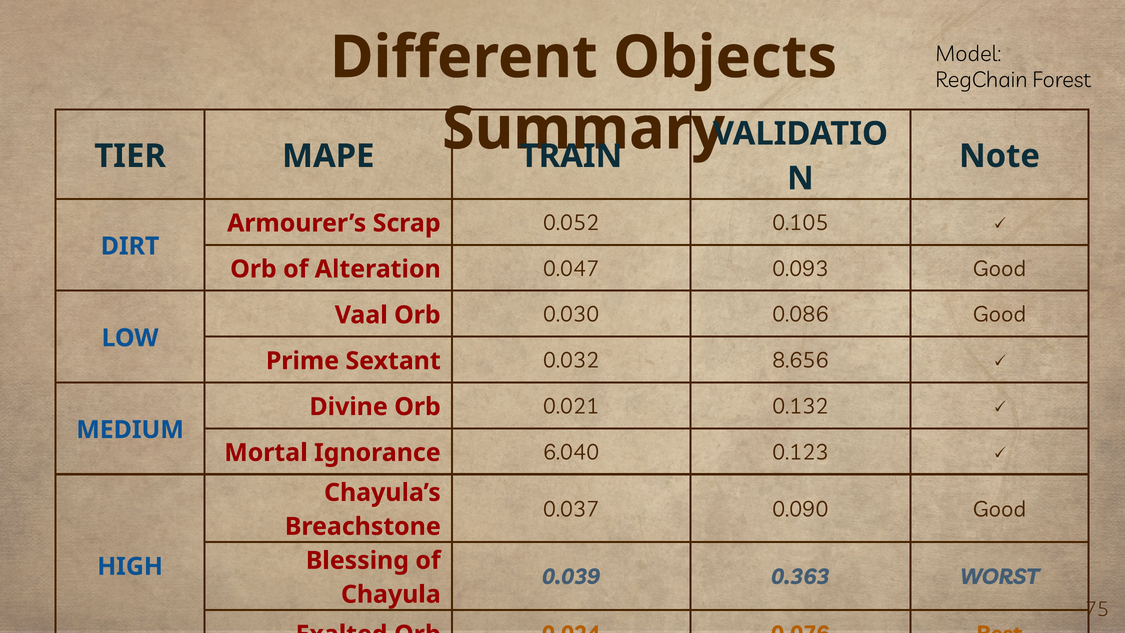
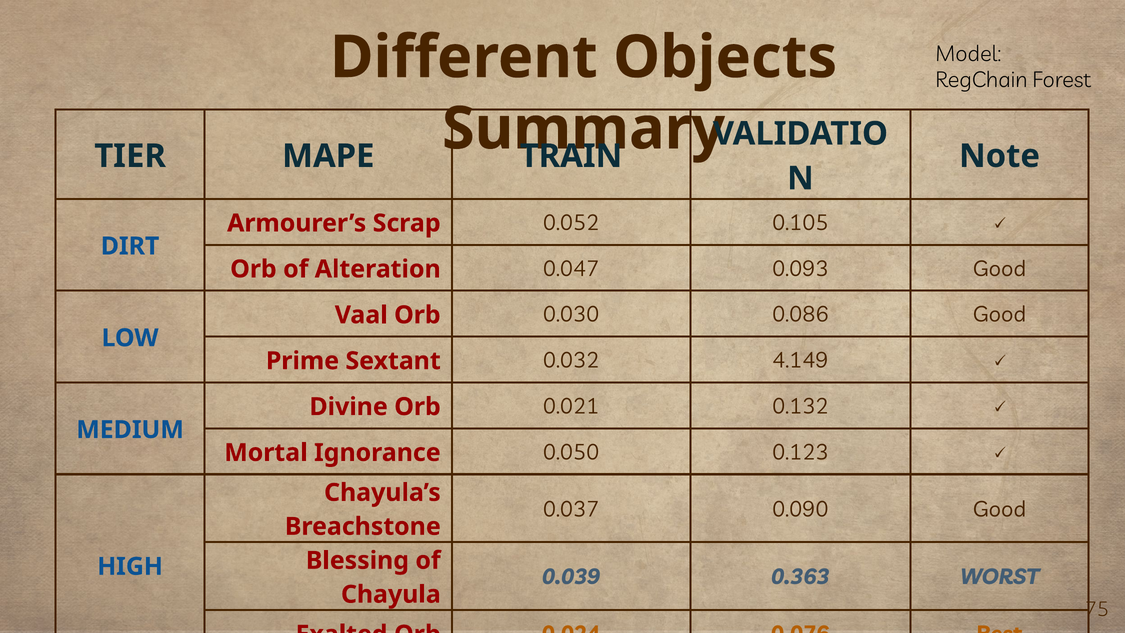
8.656: 8.656 -> 4.149 (800, 361)
6.040: 6.040 -> 0.050 (571, 452)
